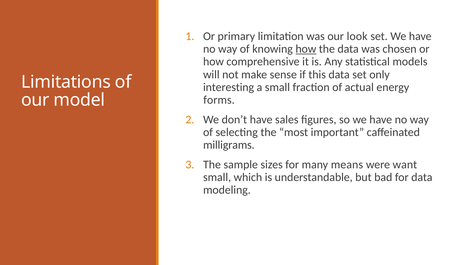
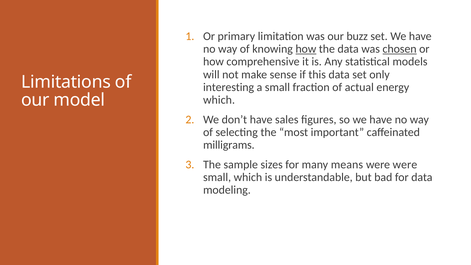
look: look -> buzz (357, 36)
chosen underline: none -> present (400, 49)
forms: forms -> which (219, 100)
were want: want -> were (405, 164)
